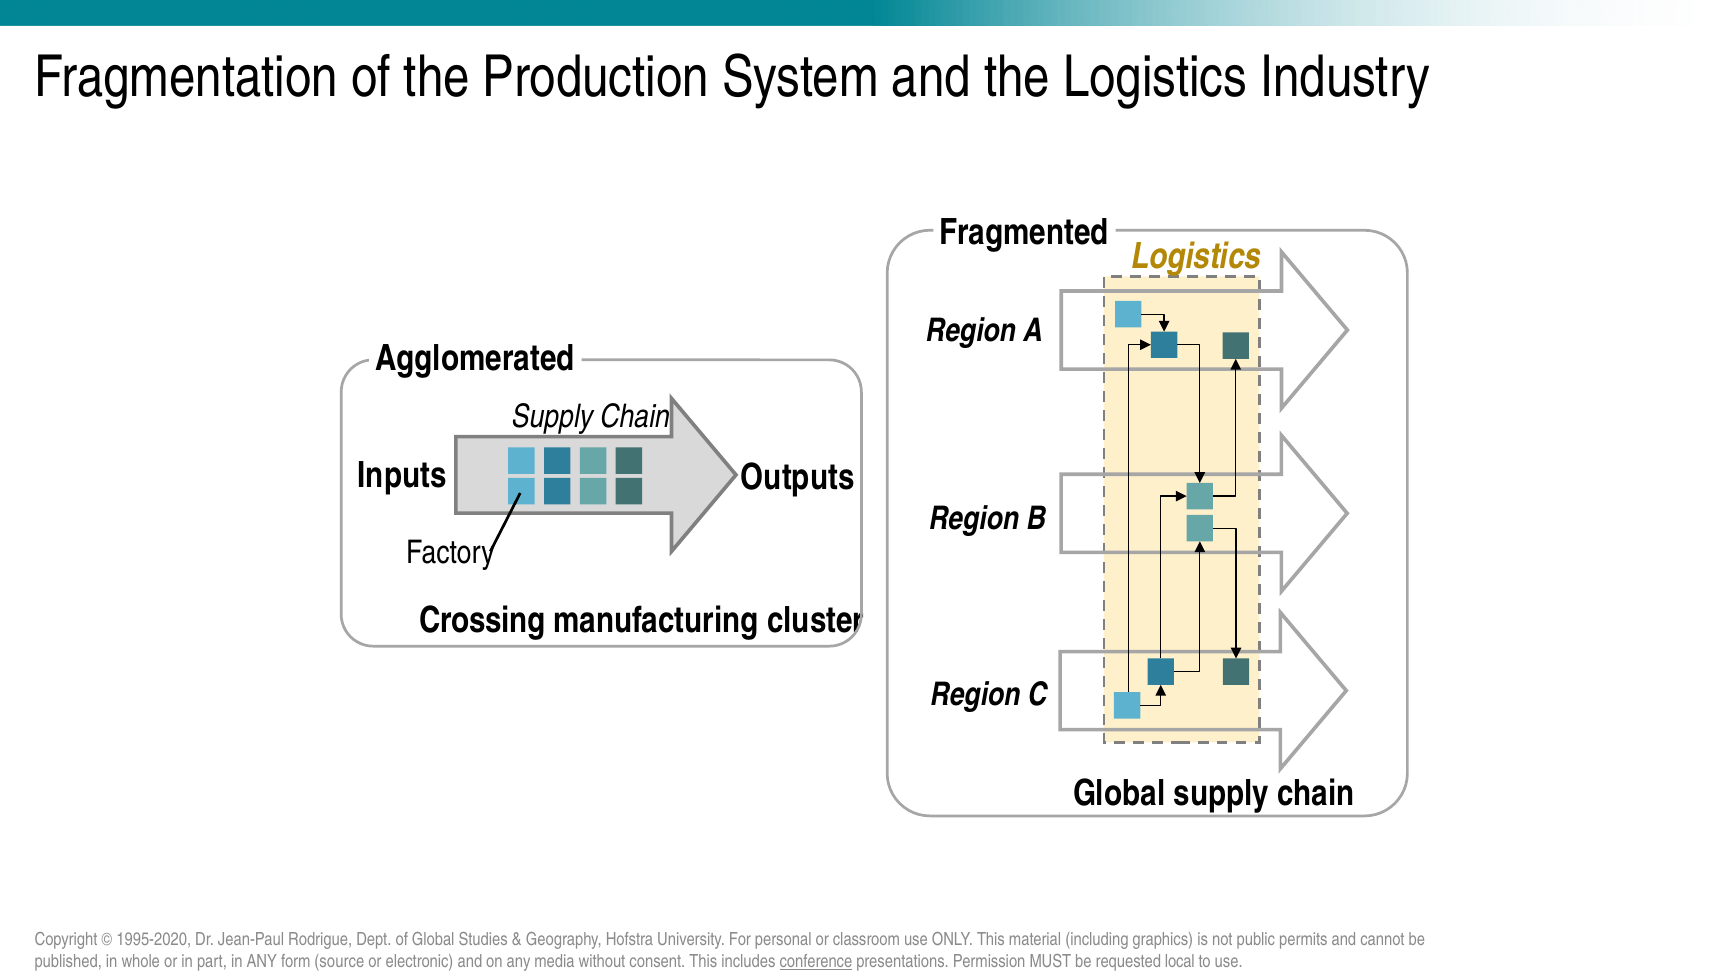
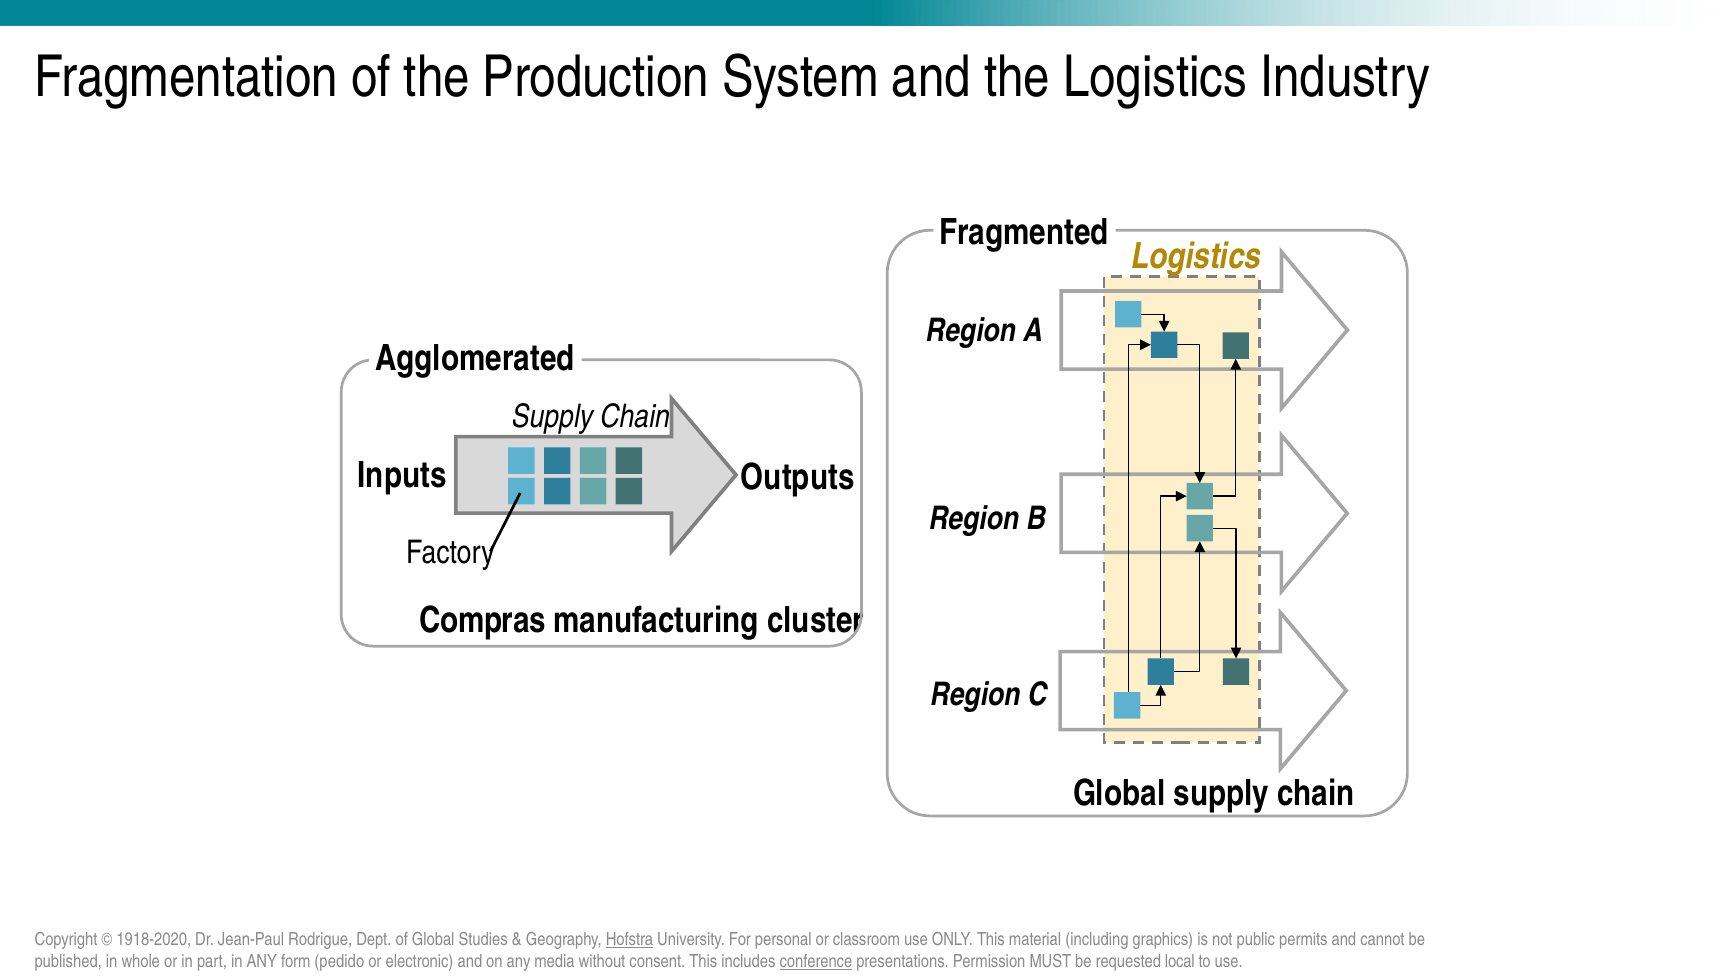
Crossing: Crossing -> Compras (483, 620)
1995-2020: 1995-2020 -> 1918-2020 (154, 939)
Hofstra underline: none -> present (629, 939)
source: source -> pedido (339, 961)
